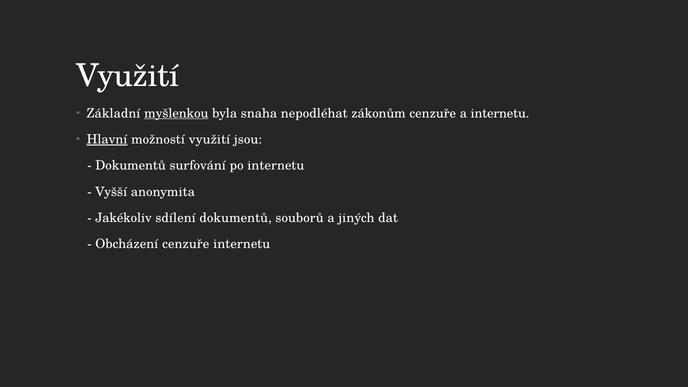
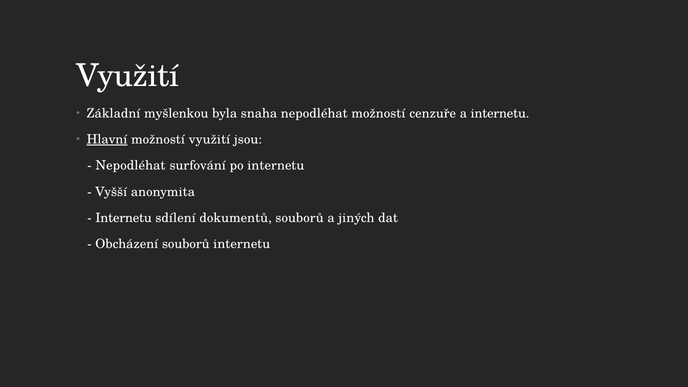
myšlenkou underline: present -> none (176, 113)
nepodléhat zákonům: zákonům -> možností (378, 113)
Dokumentů: Dokumentů -> Nepodléhat (130, 166)
Jakékoliv: Jakékoliv -> Internetu (124, 218)
Obcházení cenzuře: cenzuře -> souborů (186, 244)
